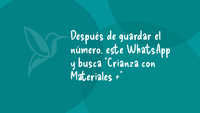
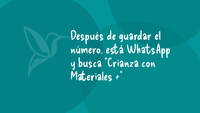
este: este -> está (115, 49)
